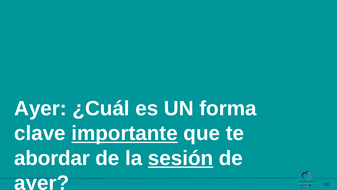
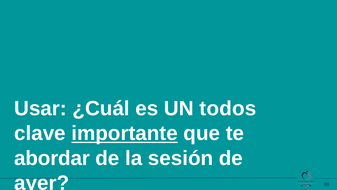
Ayer: Ayer -> Usar (40, 108)
forma: forma -> todos (228, 108)
sesión underline: present -> none (181, 158)
